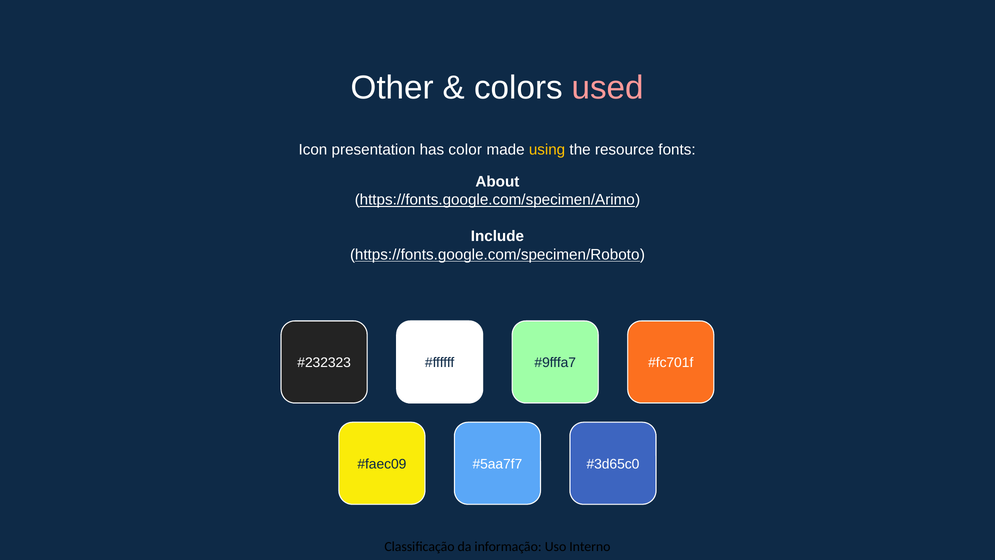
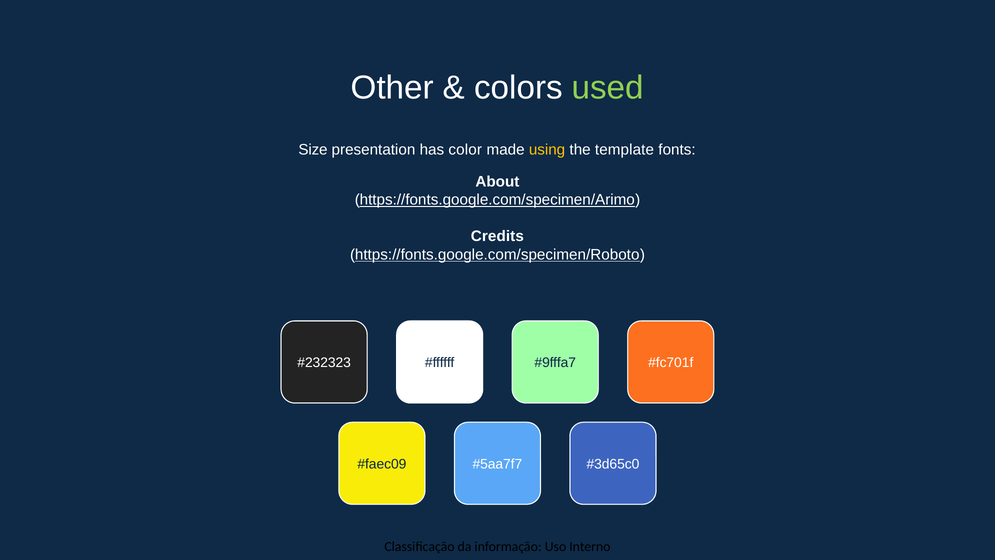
used colour: pink -> light green (608, 88)
Icon: Icon -> Size (313, 149)
resource: resource -> template (624, 149)
Include: Include -> Credits (497, 236)
